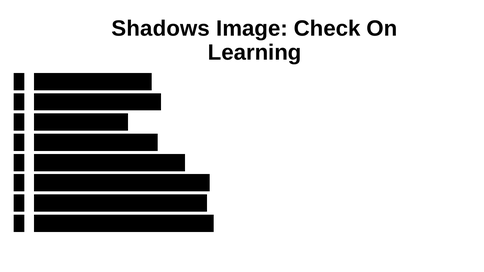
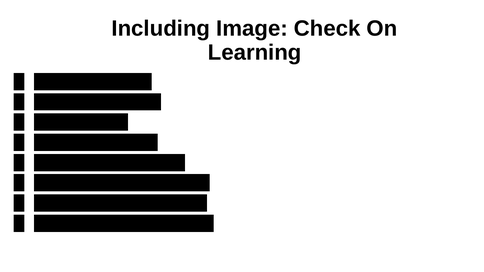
Shadows: Shadows -> Including (161, 29)
